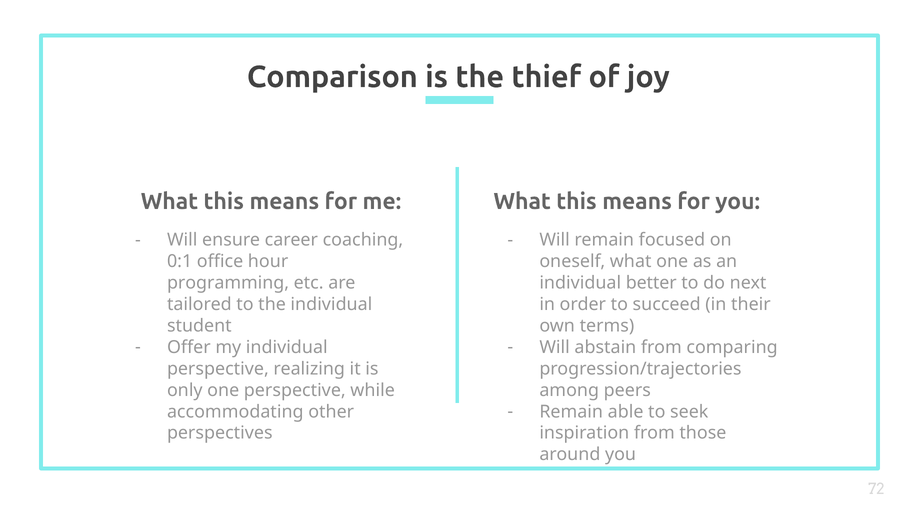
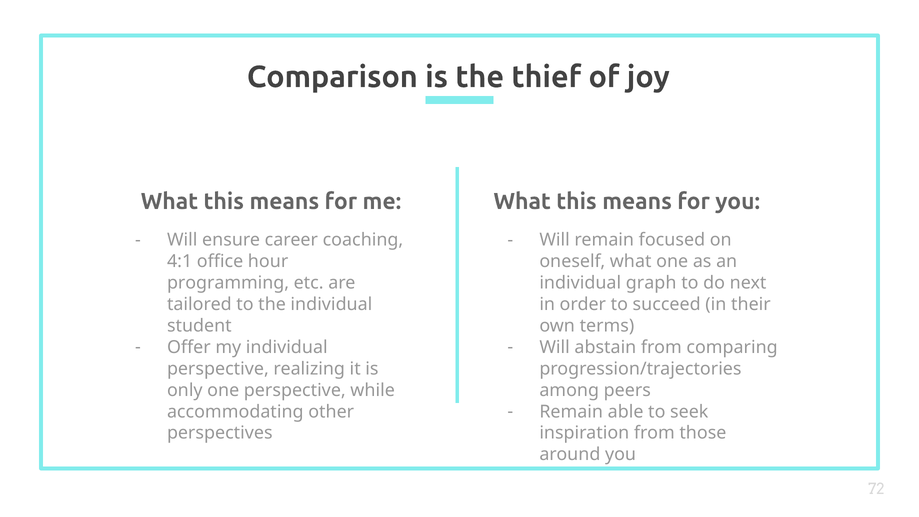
0:1: 0:1 -> 4:1 (180, 261)
better: better -> graph (651, 283)
